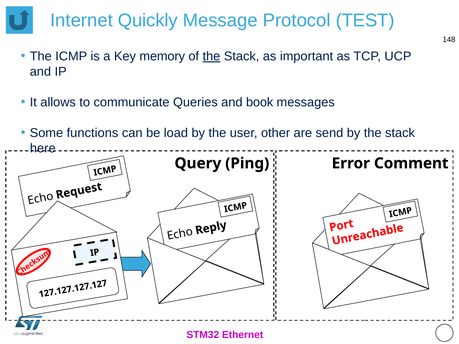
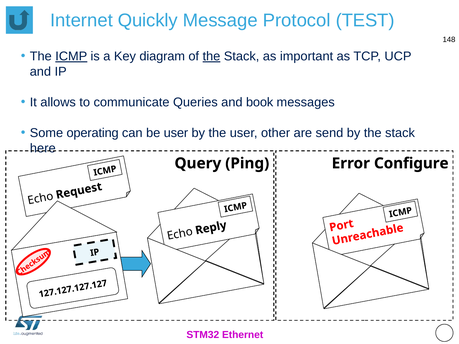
ICMP underline: none -> present (71, 56)
memory: memory -> diagram (162, 56)
functions: functions -> operating (93, 133)
be load: load -> user (176, 133)
Comment: Comment -> Configure (411, 163)
